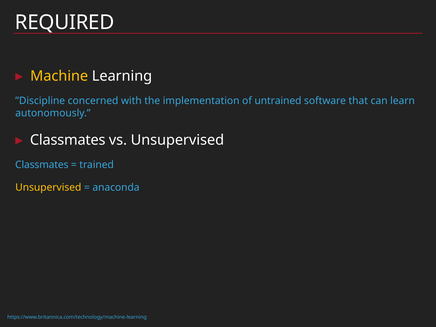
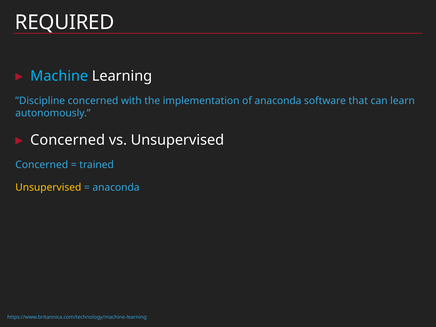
Machine colour: yellow -> light blue (59, 76)
of untrained: untrained -> anaconda (278, 101)
Classmates: Classmates -> Concerned (68, 140)
Classmates: Classmates -> Concerned (42, 165)
